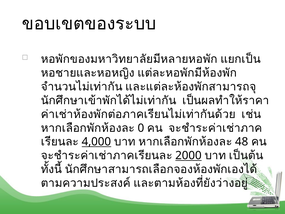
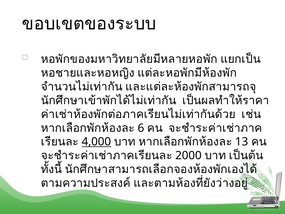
0: 0 -> 6 (141, 128)
48: 48 -> 13 (242, 142)
2000 underline: present -> none (189, 155)
